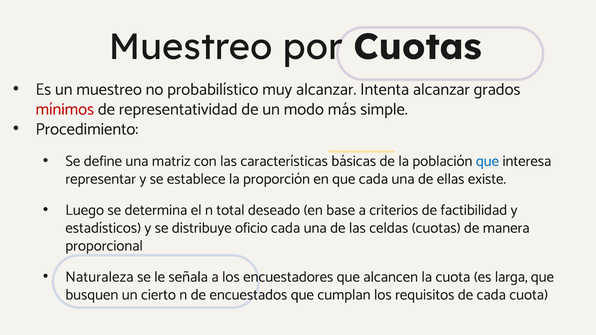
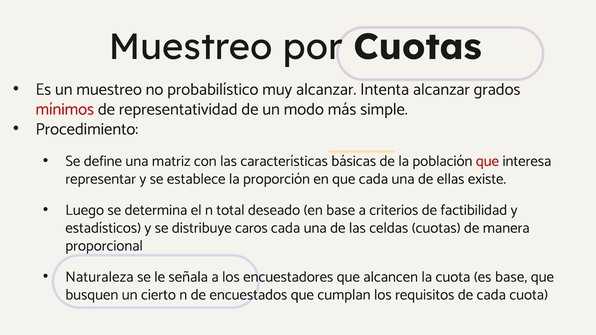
que colour: blue -> red (487, 161)
oficio: oficio -> caros (251, 228)
es larga: larga -> base (511, 277)
